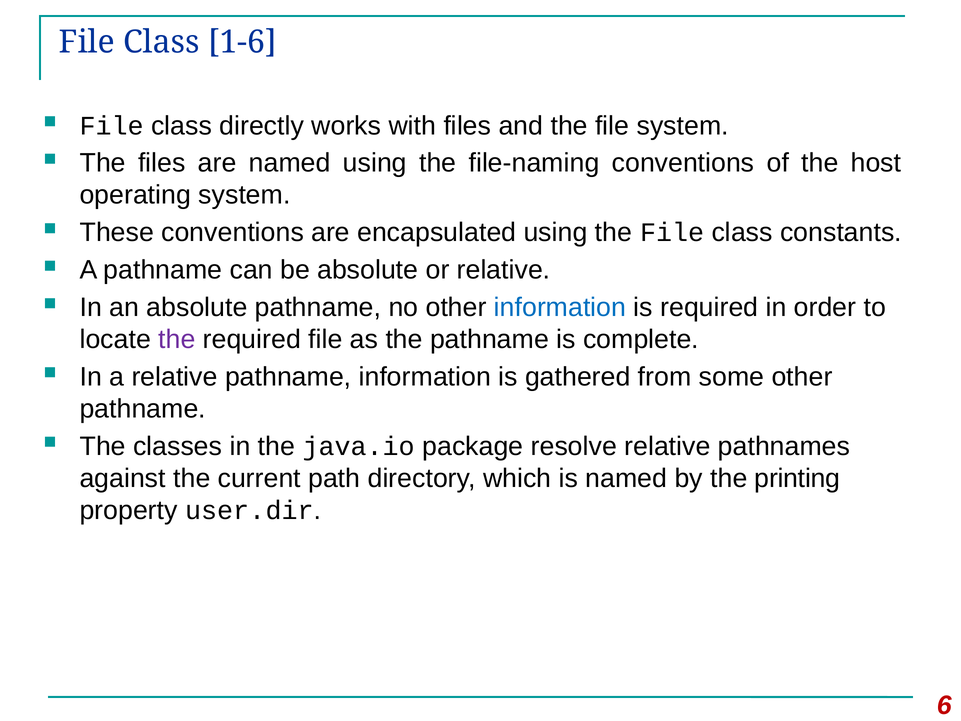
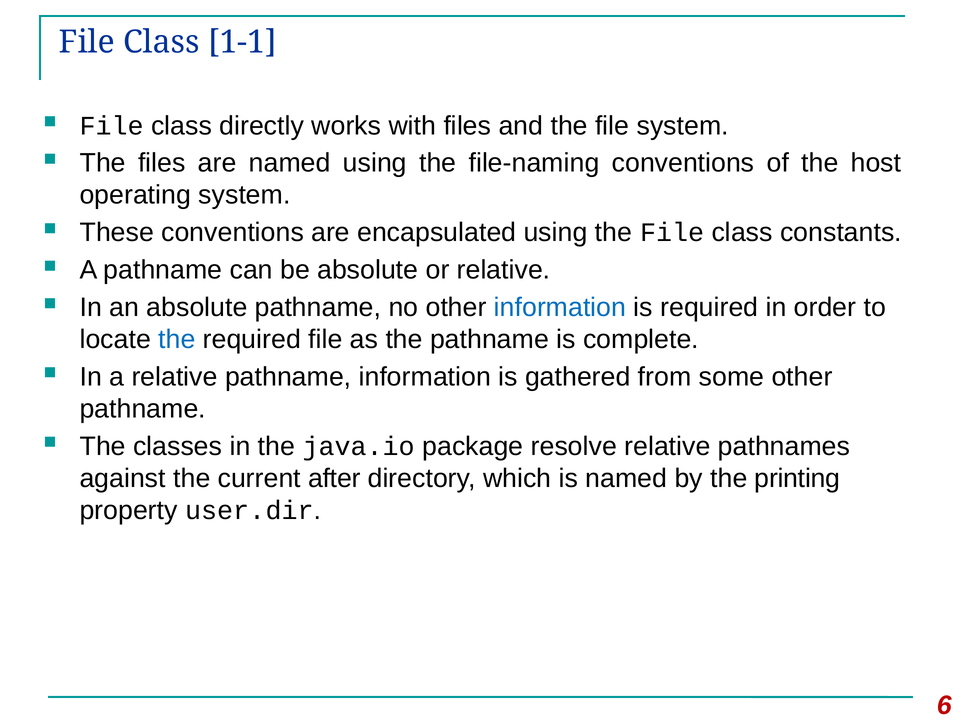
1-6: 1-6 -> 1-1 (242, 42)
the colour: purple -> blue (177, 339)
path: path -> after (334, 478)
